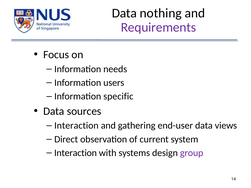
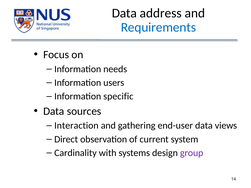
nothing: nothing -> address (161, 13)
Requirements colour: purple -> blue (158, 27)
Interaction: Interaction -> Cardinality (75, 153)
